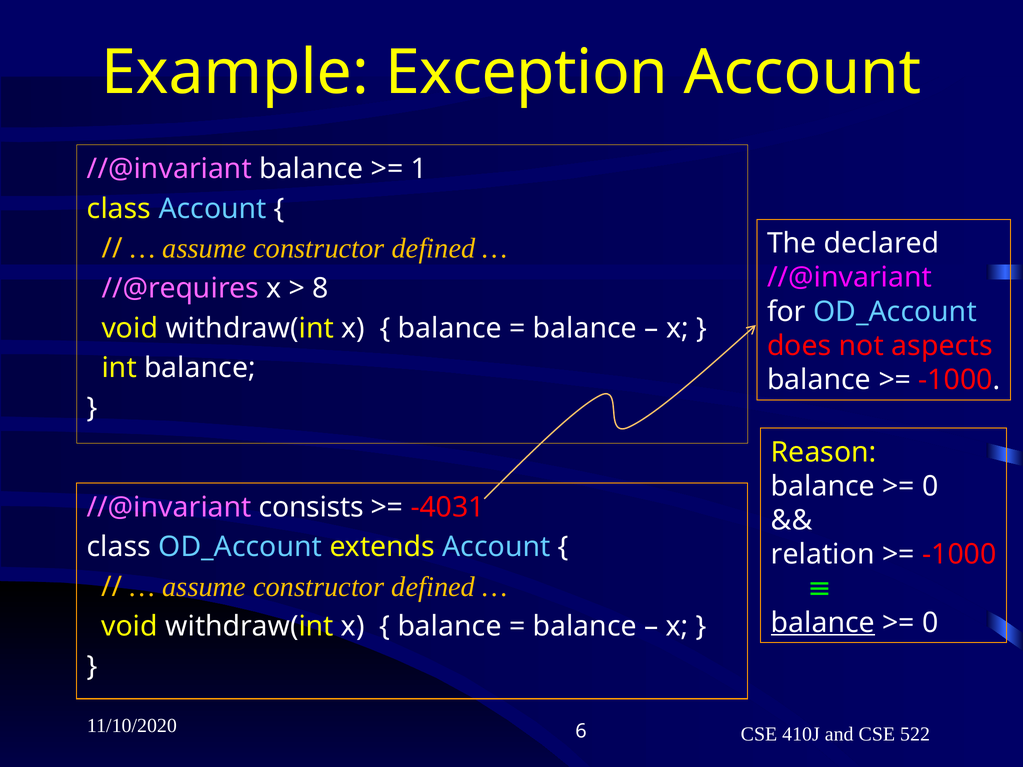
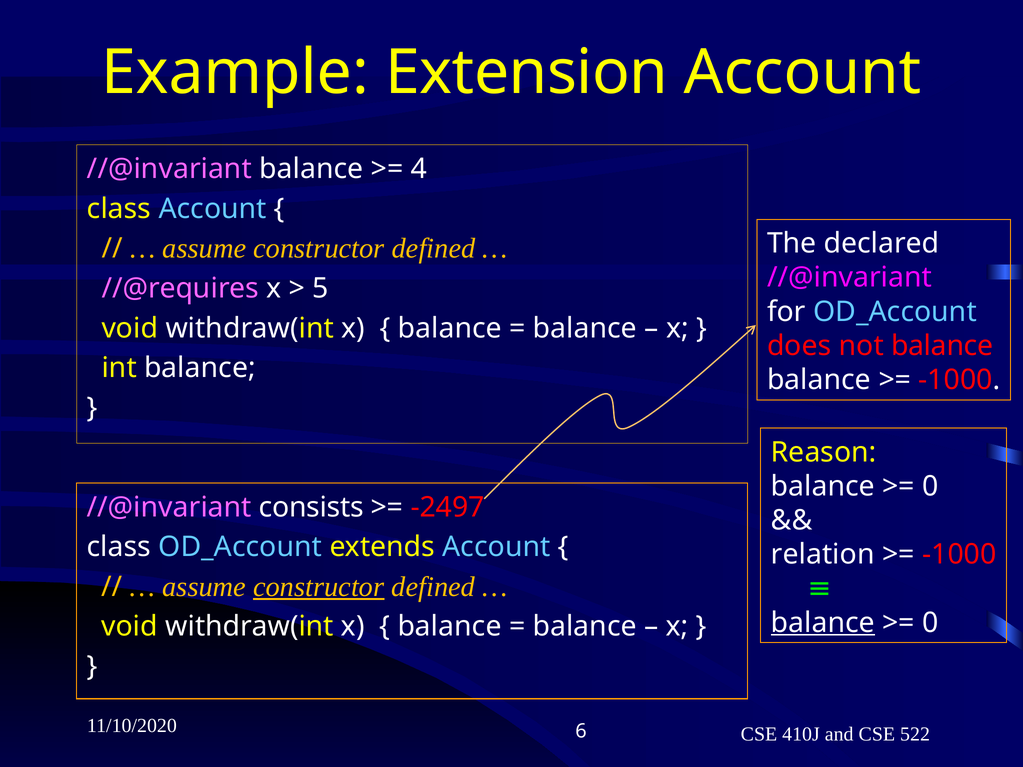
Exception: Exception -> Extension (527, 73)
1: 1 -> 4 (419, 169)
8: 8 -> 5 (320, 288)
not aspects: aspects -> balance (942, 346)
-4031: -4031 -> -2497 (448, 507)
constructor underline: none -> present (319, 587)
